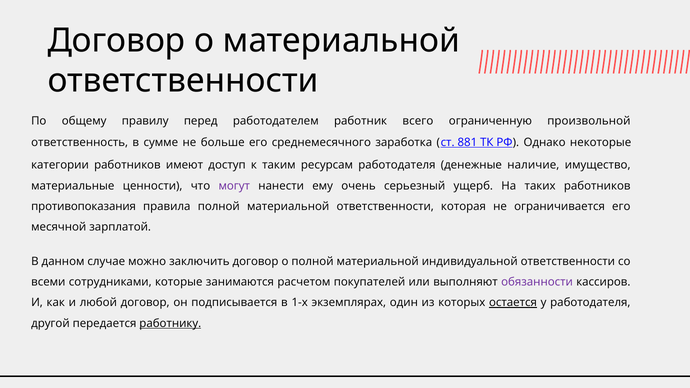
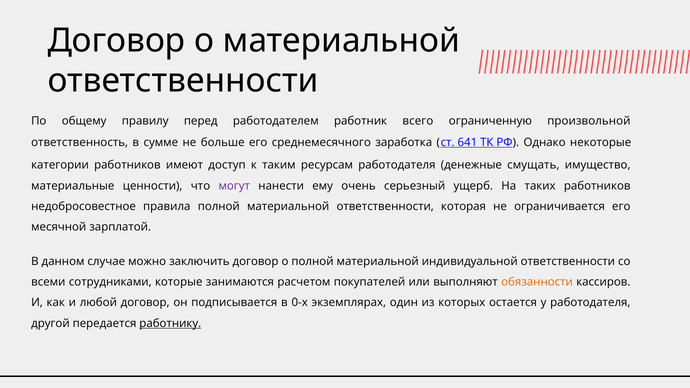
881: 881 -> 641 (467, 143)
наличие: наличие -> смущать (533, 165)
противопоказания: противопоказания -> недобросовестное (84, 206)
обязанности colour: purple -> orange (537, 282)
1-х: 1-х -> 0-х (300, 303)
остается underline: present -> none (513, 303)
